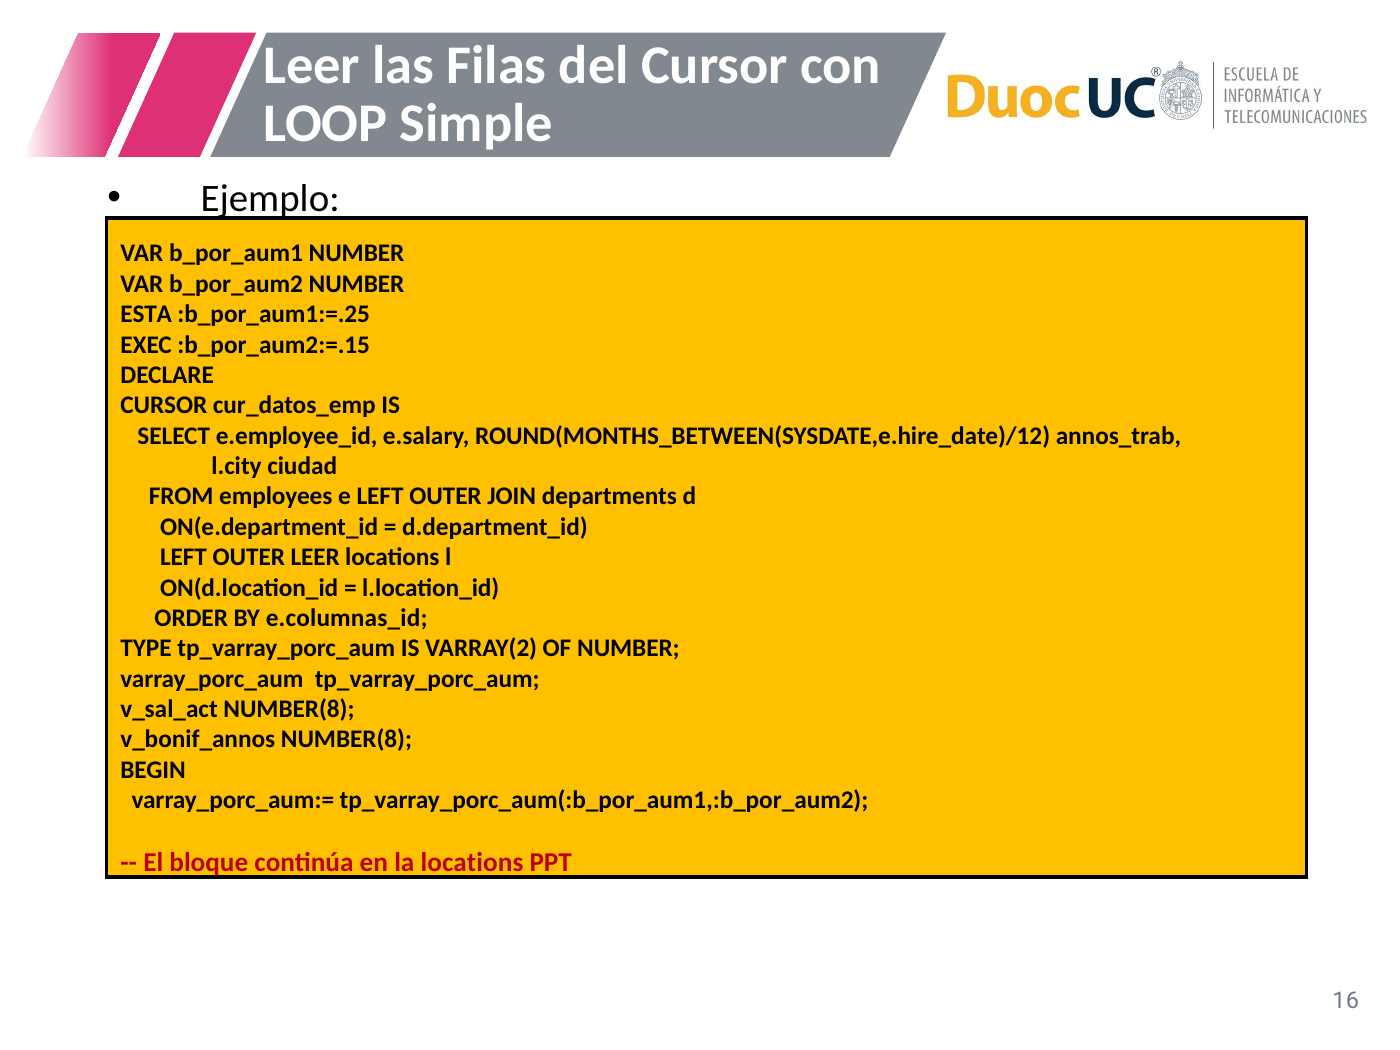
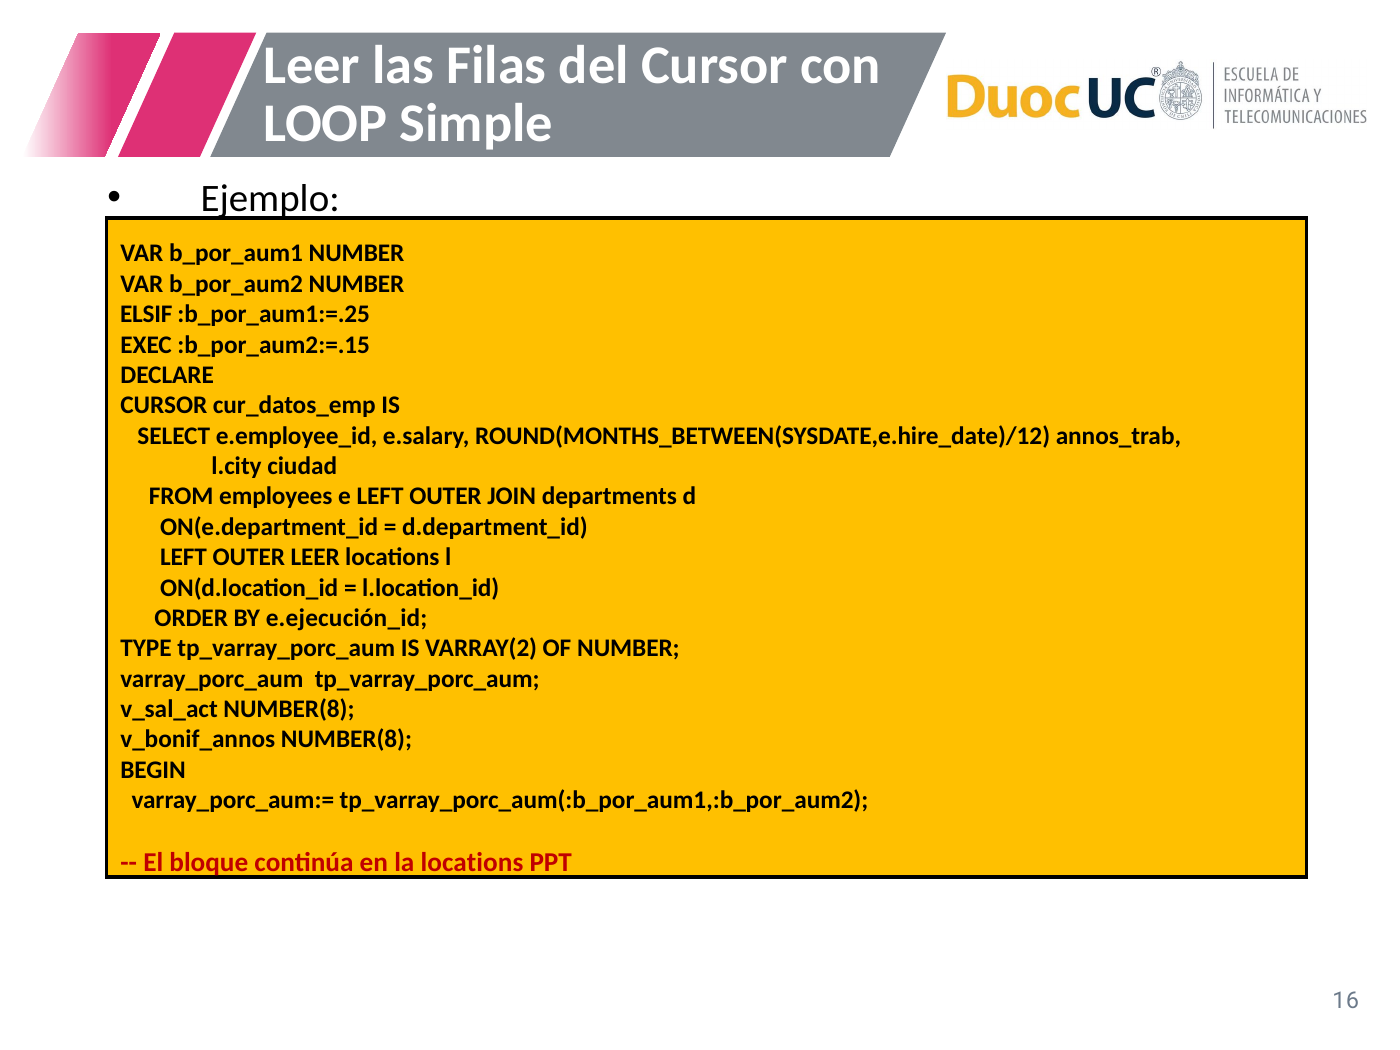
ESTA: ESTA -> ELSIF (146, 314)
e.columnas_id: e.columnas_id -> e.ejecución_id (347, 618)
